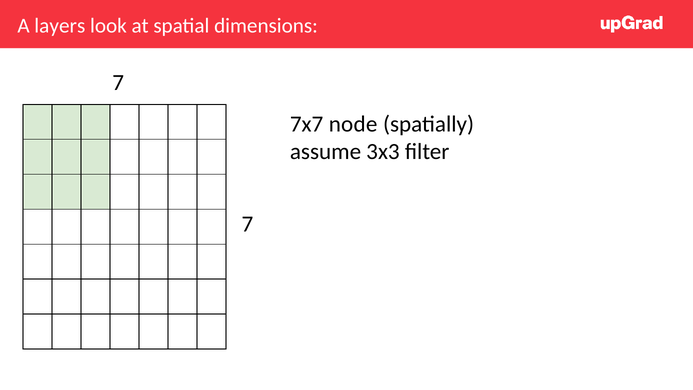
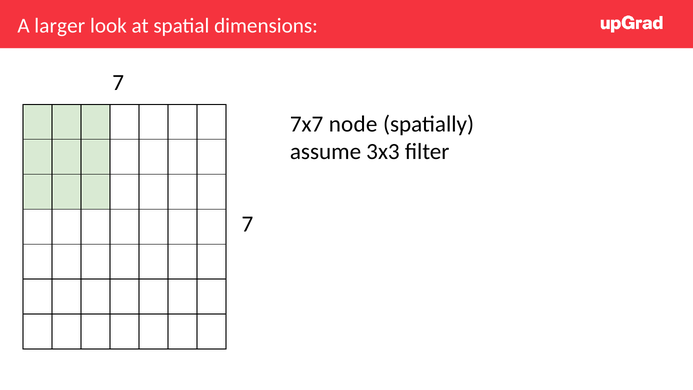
layers: layers -> larger (60, 26)
